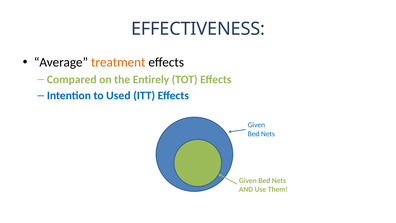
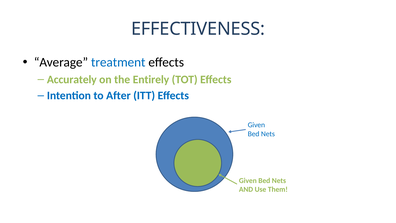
treatment colour: orange -> blue (118, 62)
Compared: Compared -> Accurately (72, 79)
Used: Used -> After (118, 96)
